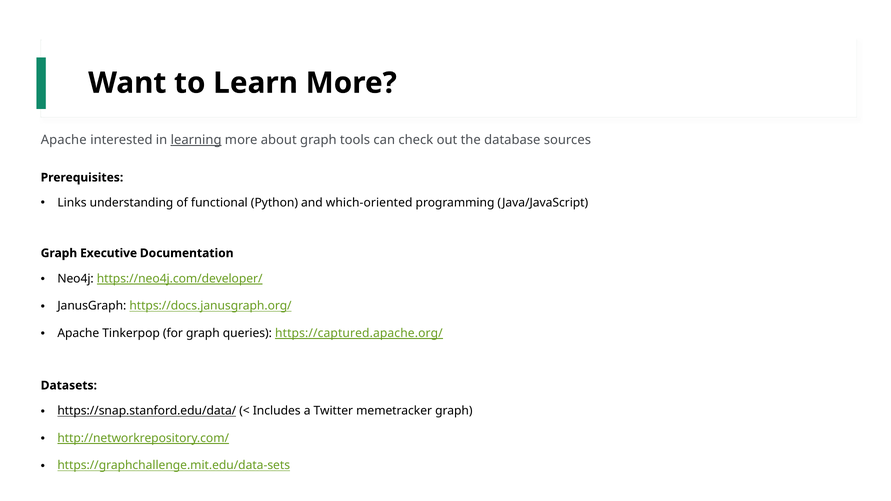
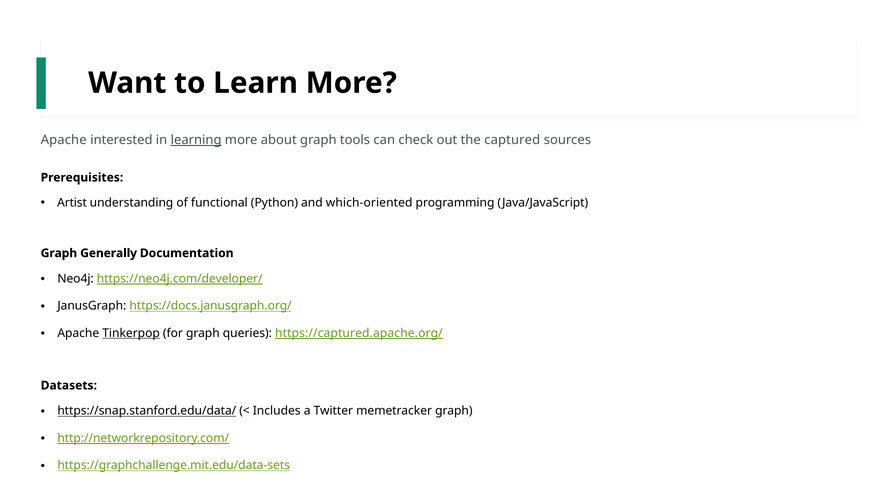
database: database -> captured (512, 140)
Links: Links -> Artist (72, 203)
Executive: Executive -> Generally (109, 253)
Tinkerpop underline: none -> present (131, 333)
